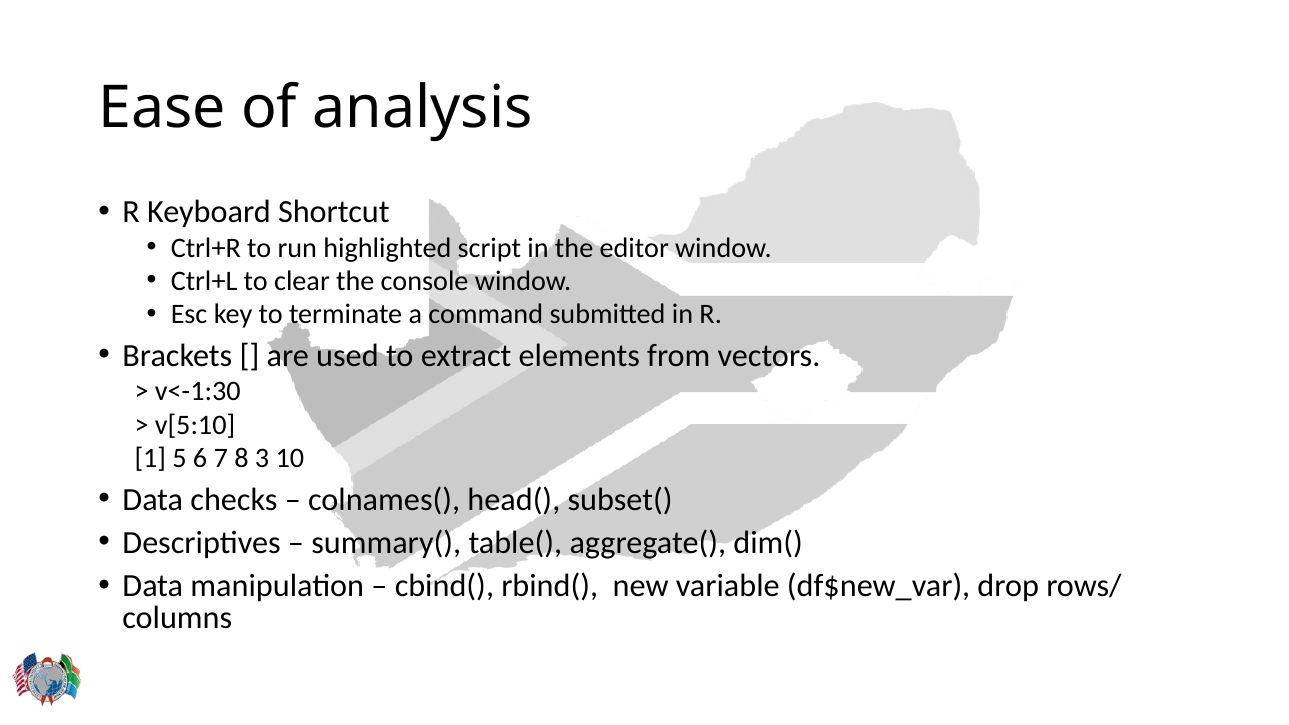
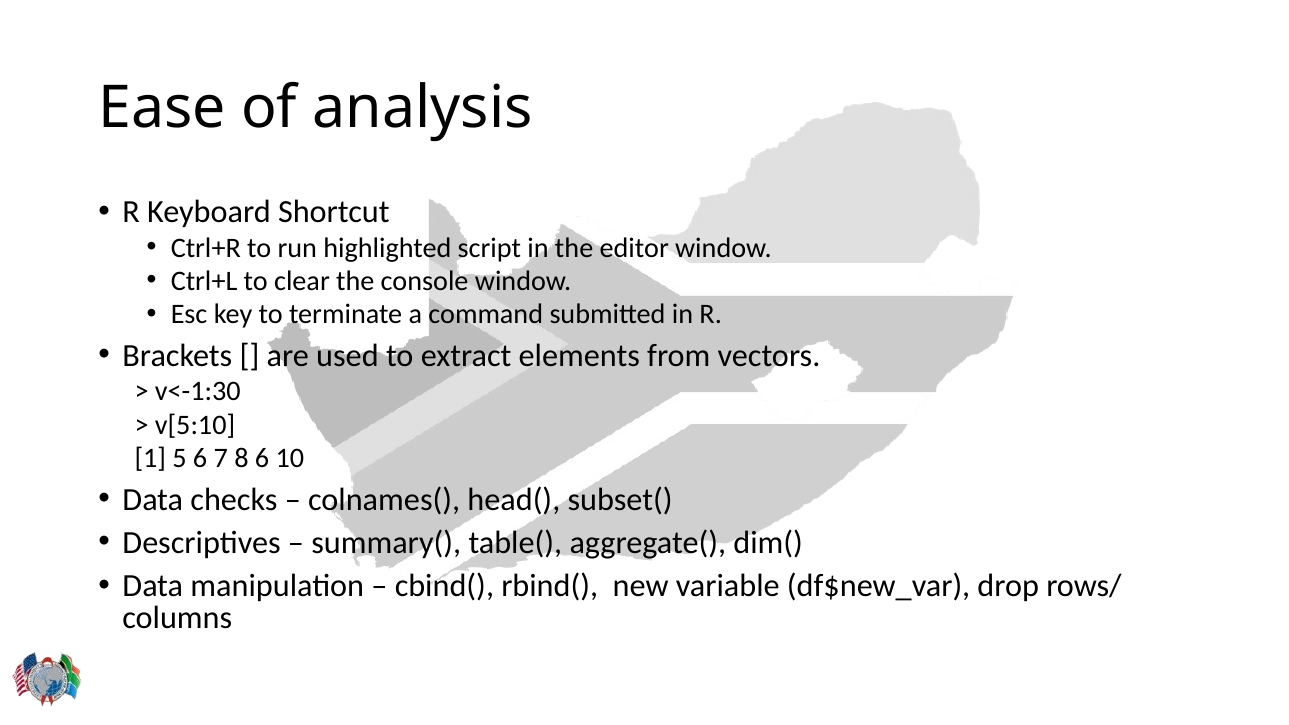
8 3: 3 -> 6 (262, 458)
